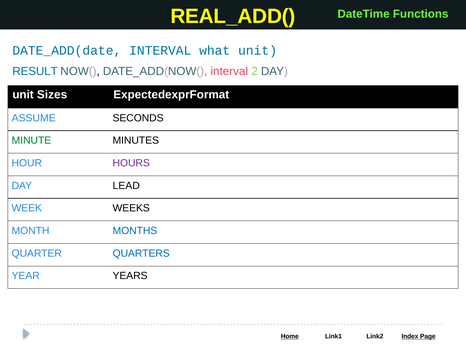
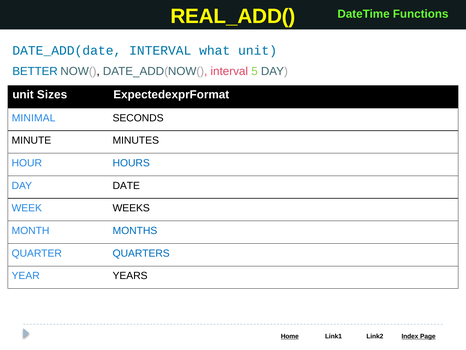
RESULT: RESULT -> BETTER (35, 71)
2: 2 -> 5 (255, 71)
ASSUME: ASSUME -> MINIMAL (34, 118)
MINUTE colour: green -> black (31, 140)
HOURS colour: purple -> blue (131, 163)
LEAD: LEAD -> DATE (126, 185)
